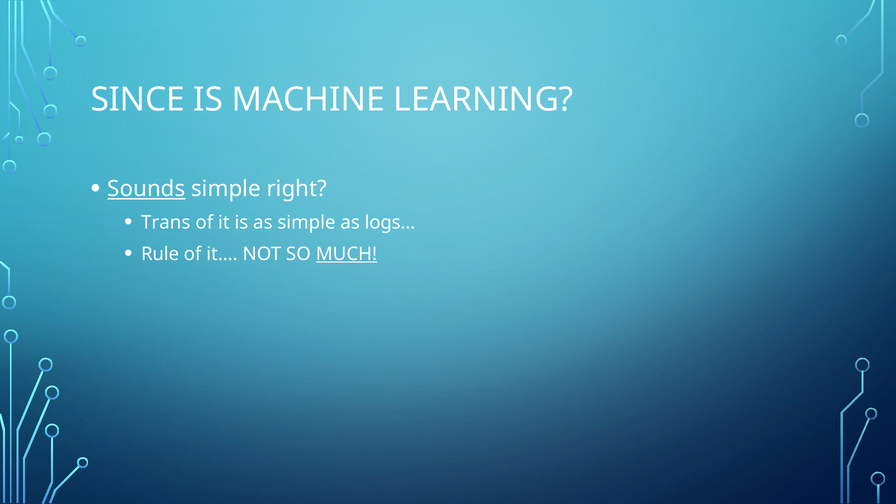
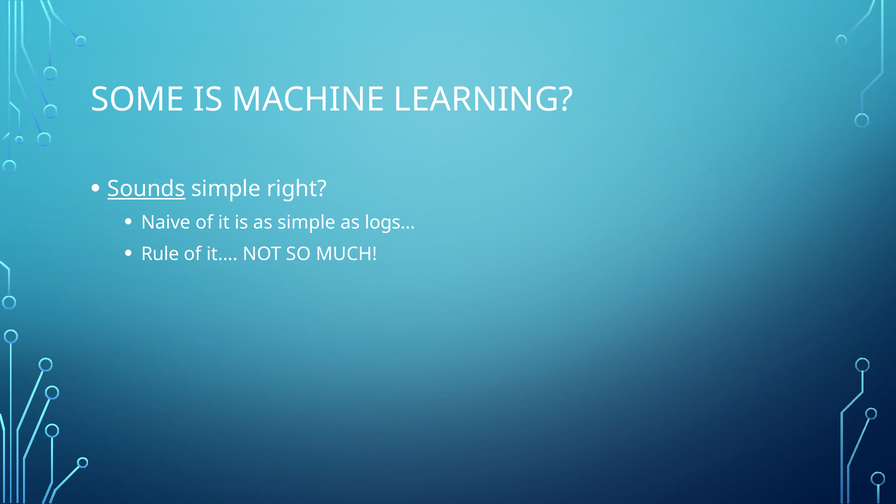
SINCE: SINCE -> SOME (138, 100)
Trans: Trans -> Naive (166, 223)
MUCH underline: present -> none (346, 254)
